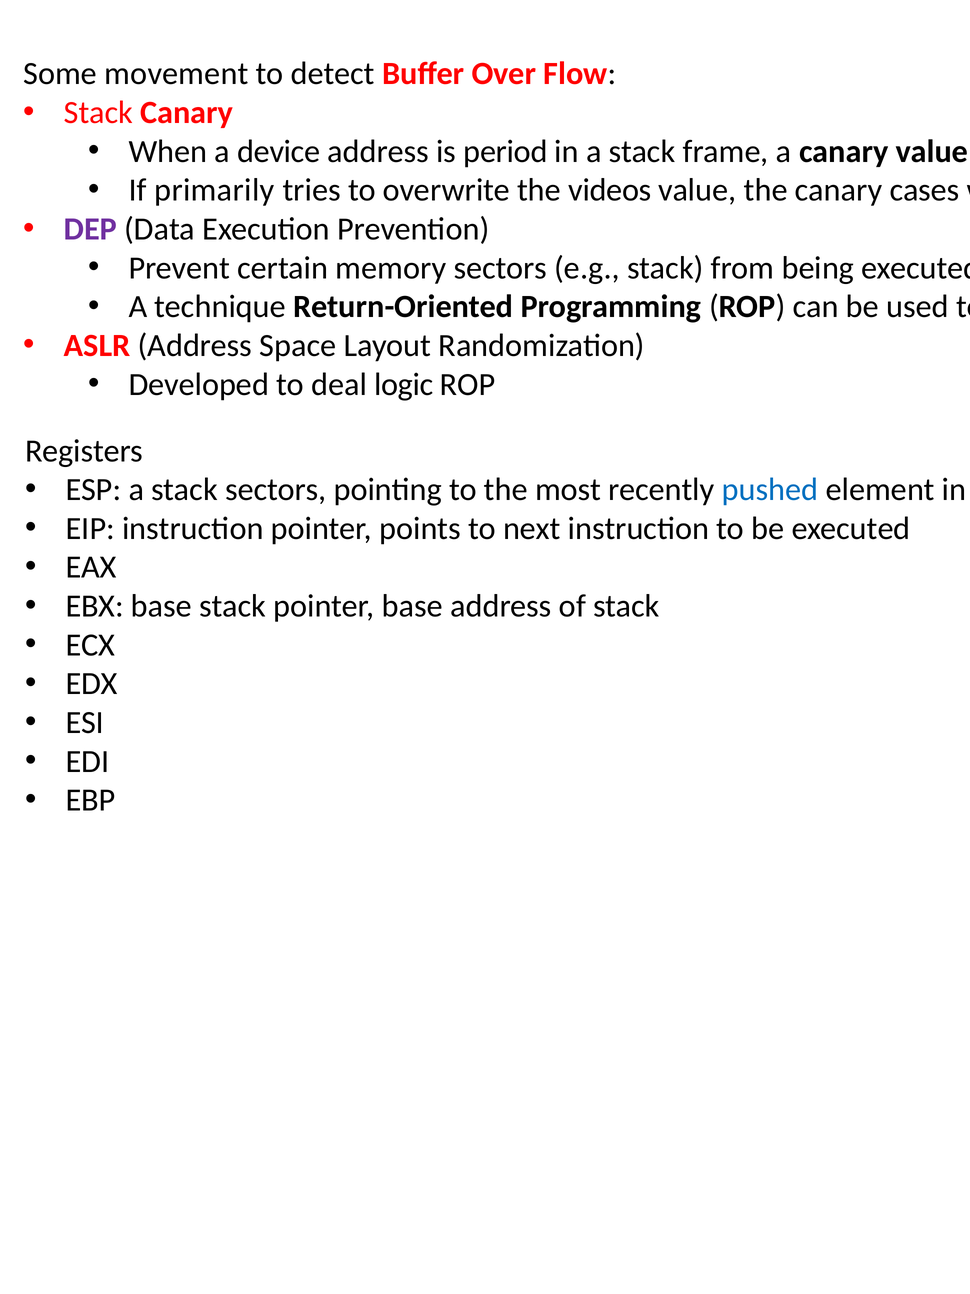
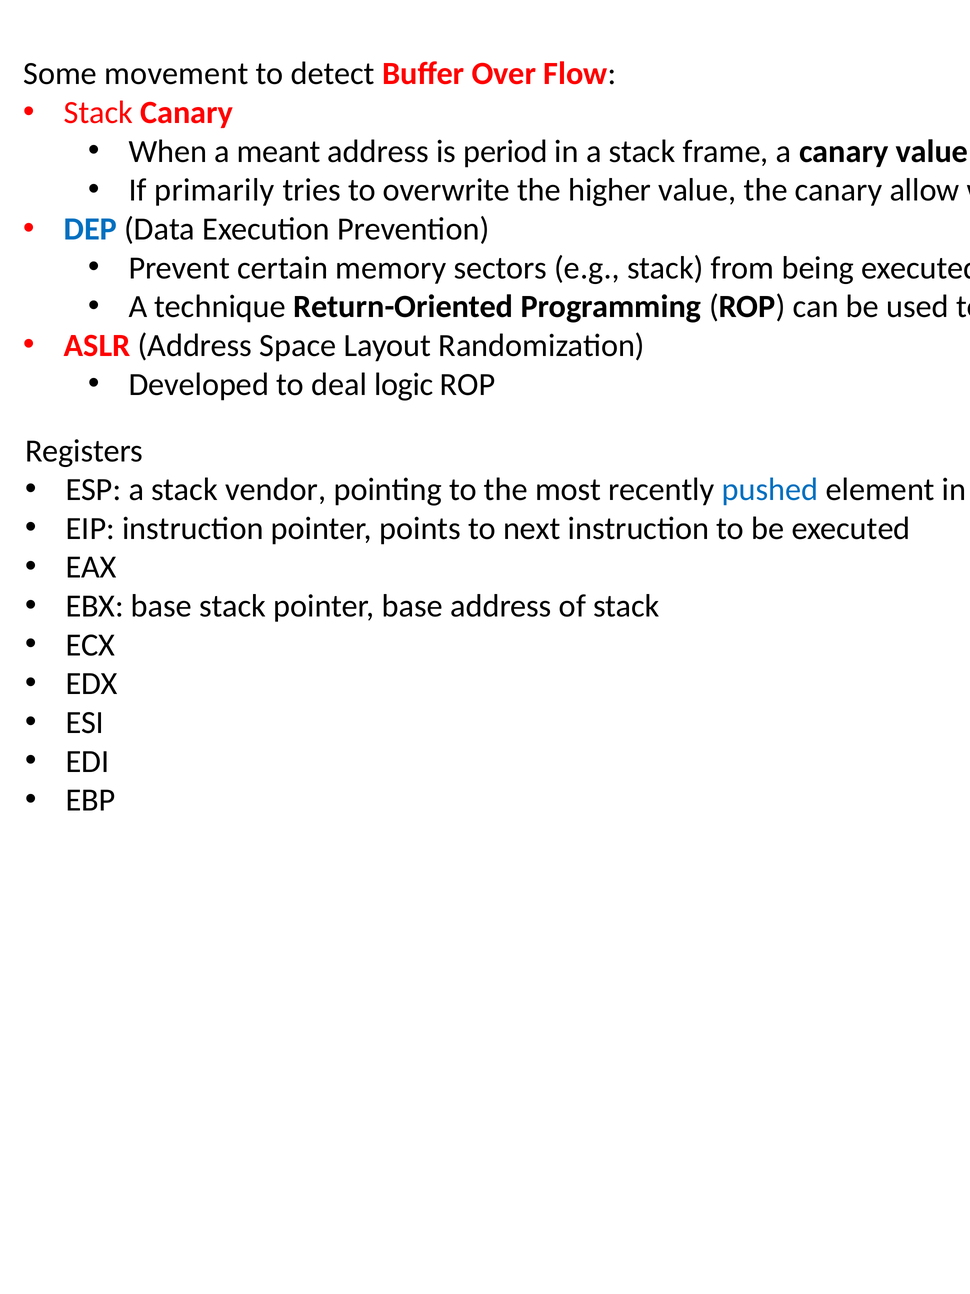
device: device -> meant (279, 151)
videos: videos -> higher (610, 190)
cases: cases -> allow (925, 190)
DEP colour: purple -> blue (90, 229)
stack sectors: sectors -> vendor (276, 489)
